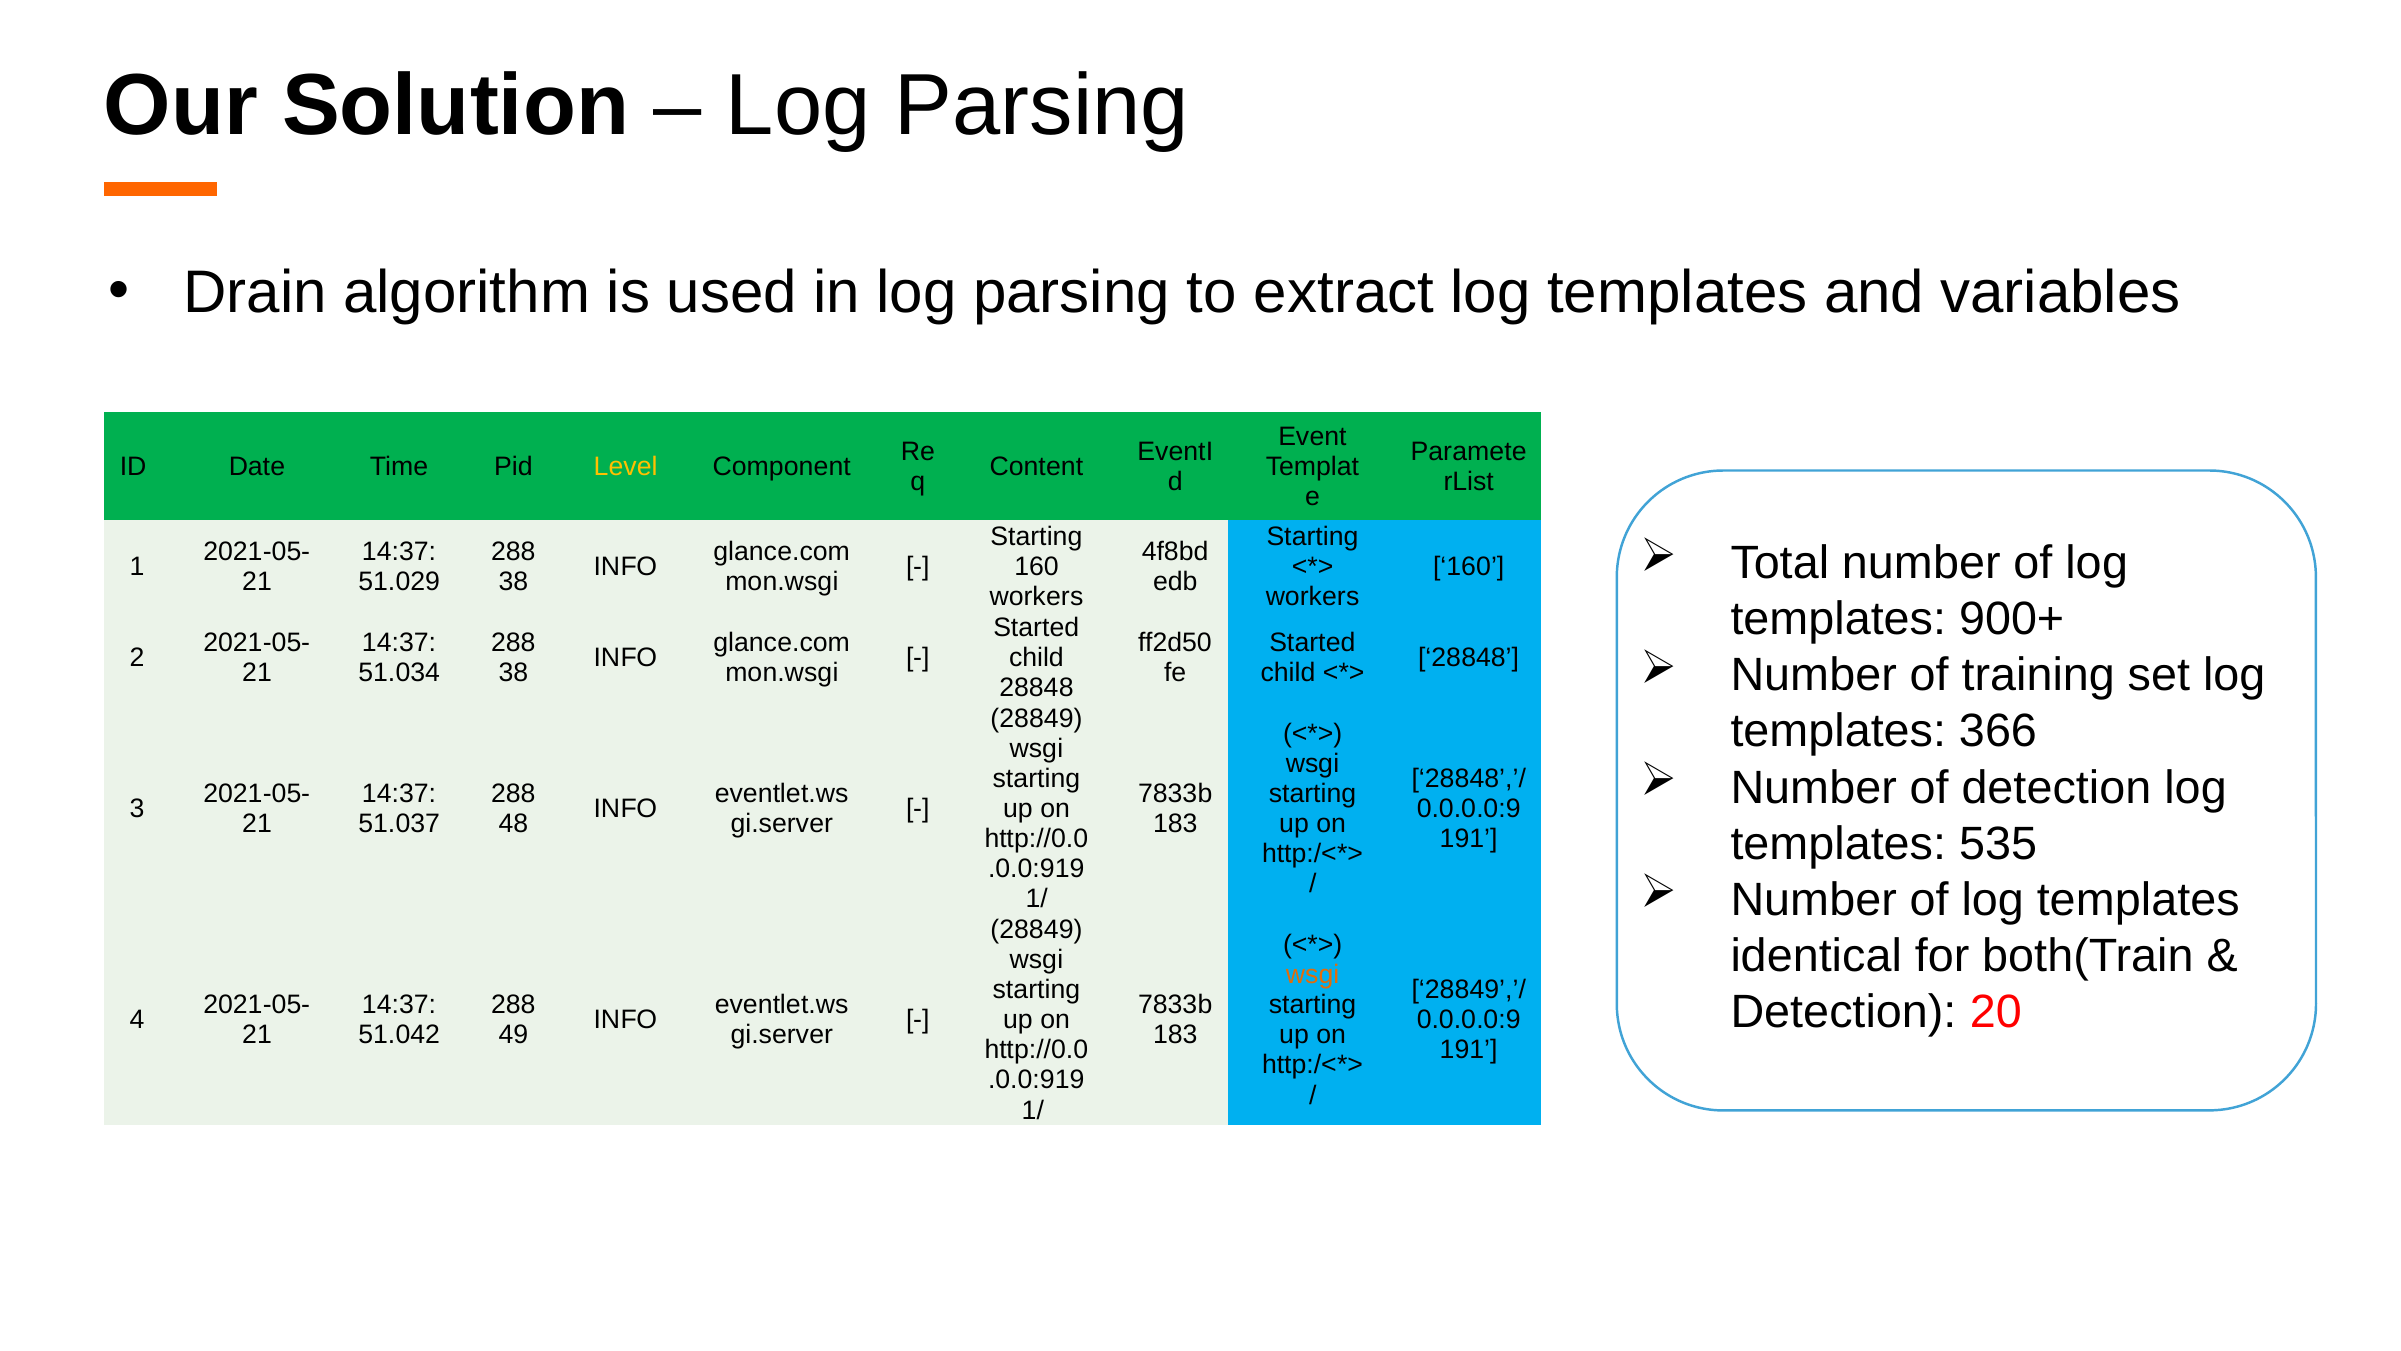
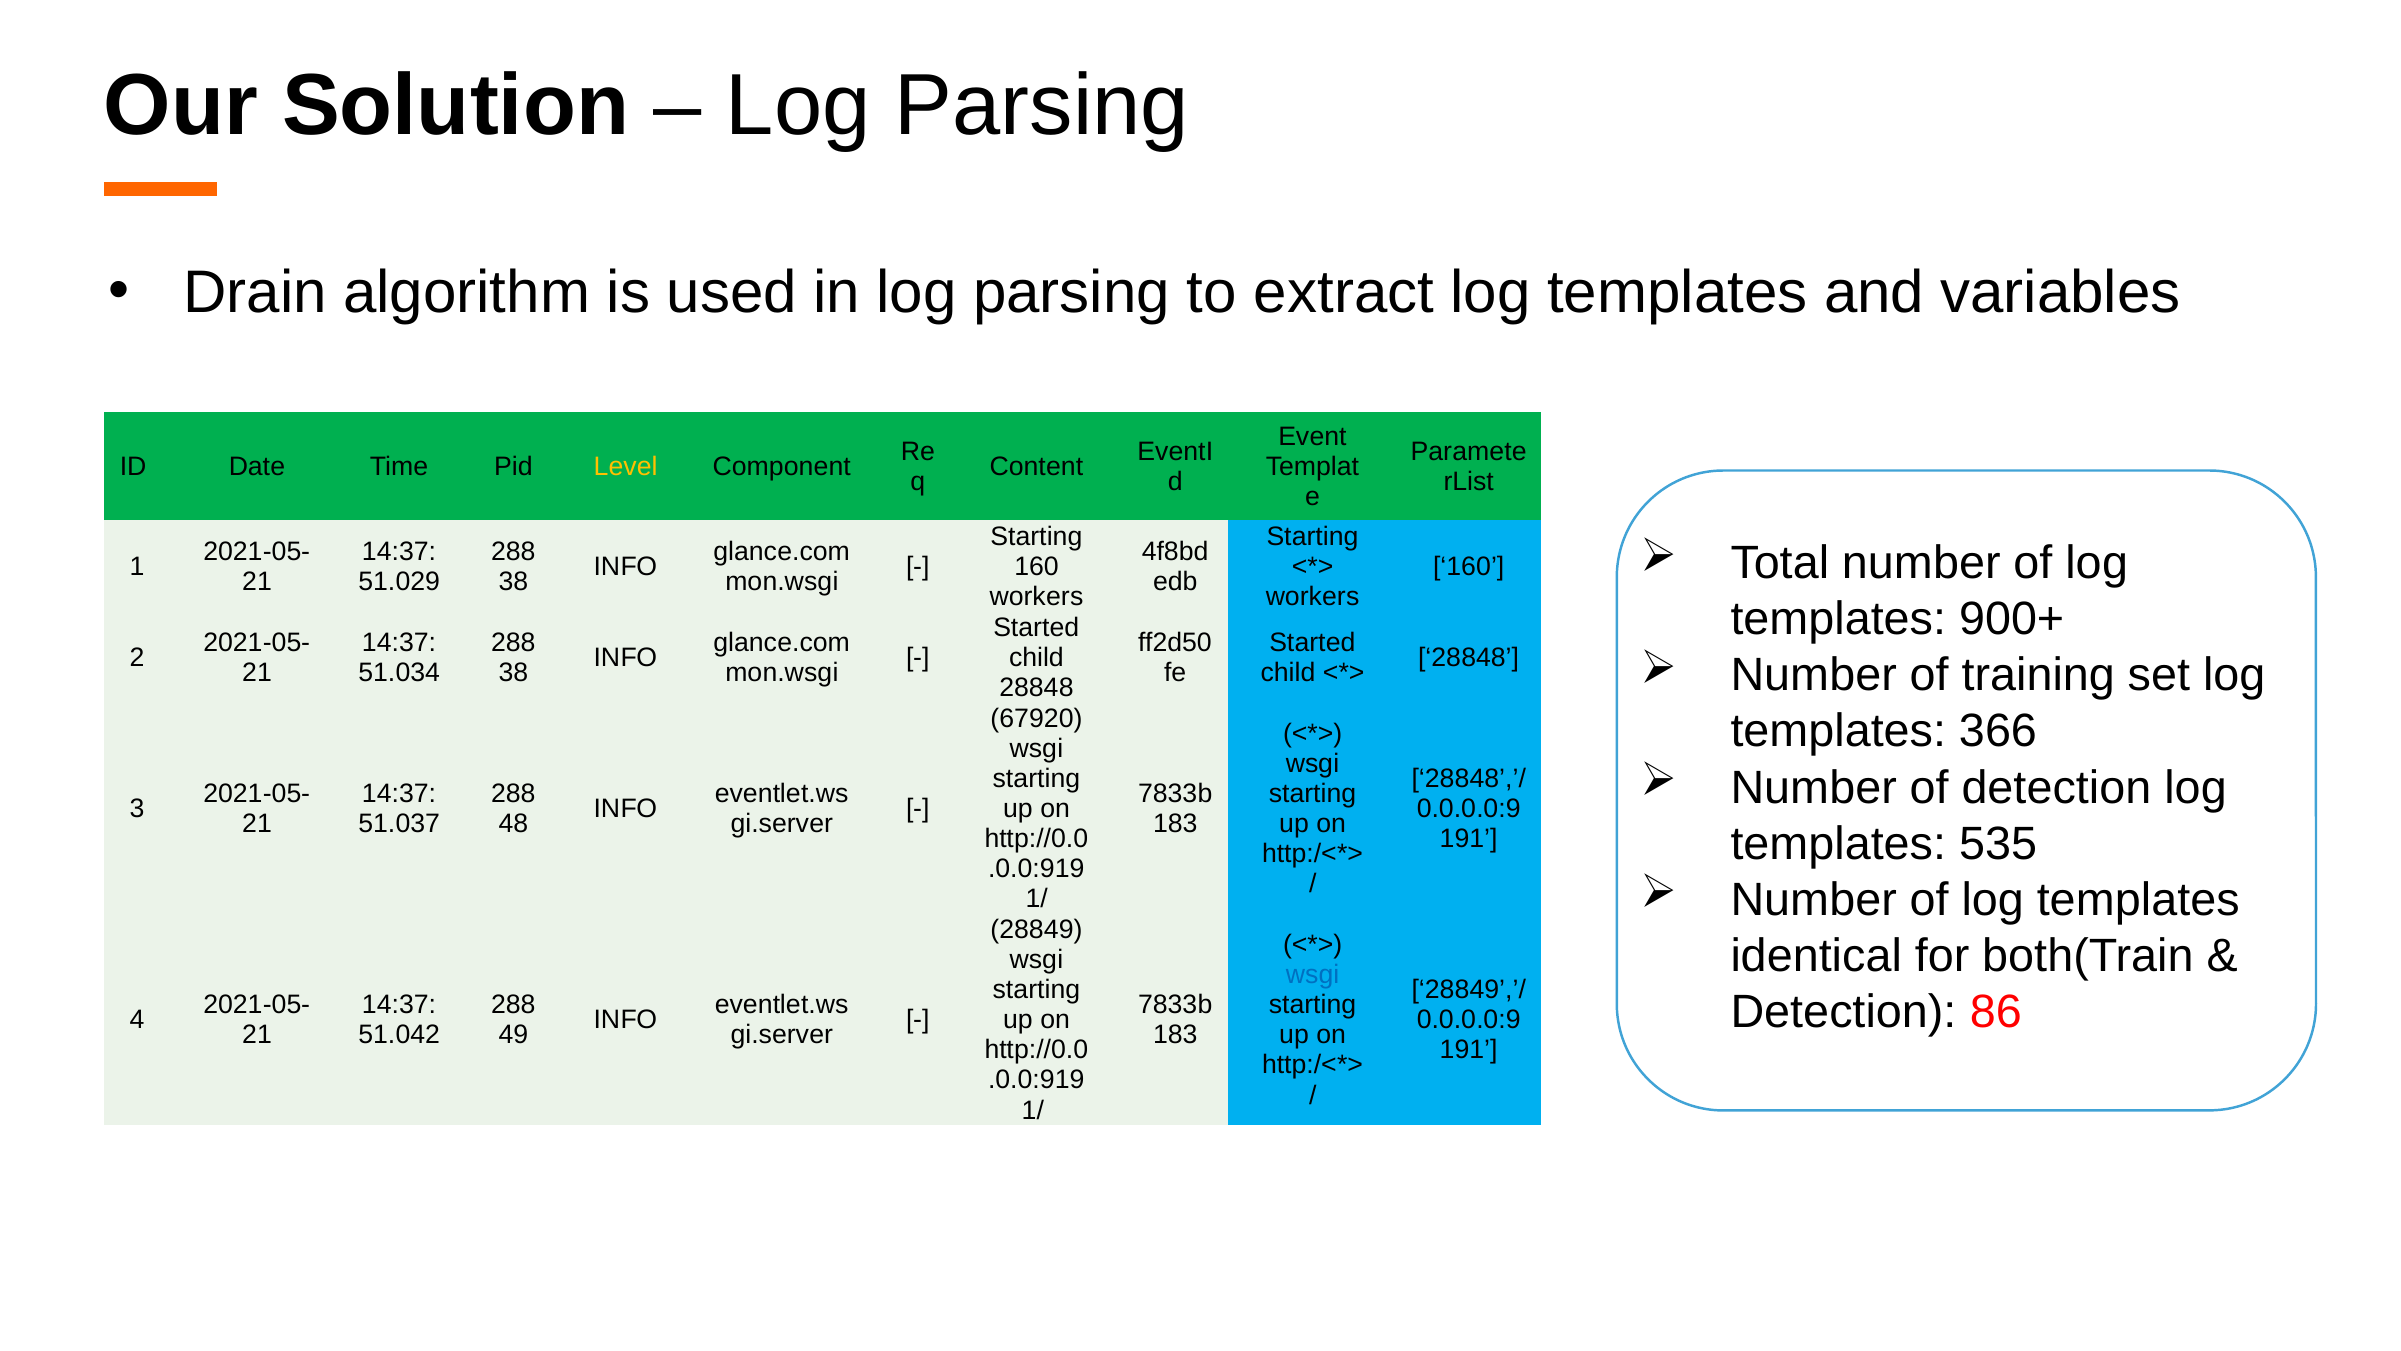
28849: 28849 -> 67920 (1036, 718)
wsgi colour: orange -> blue (1313, 975)
20: 20 -> 86 (1996, 1012)
